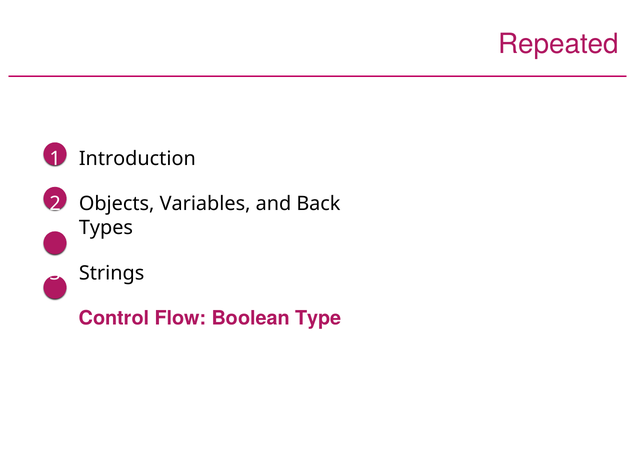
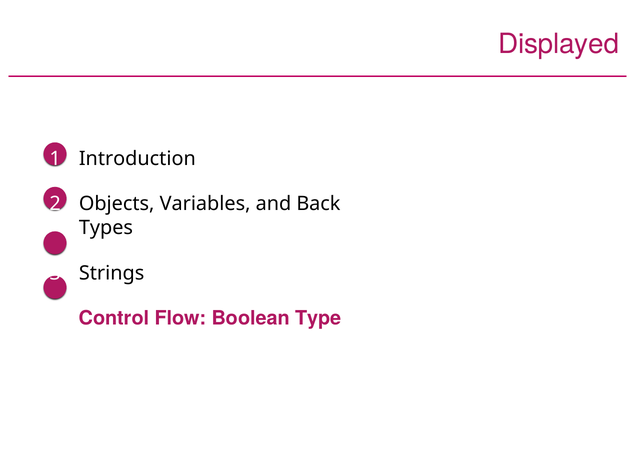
Repeated: Repeated -> Displayed (559, 44)
